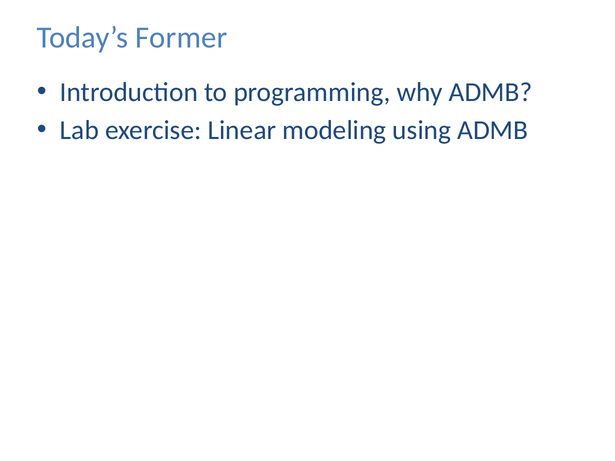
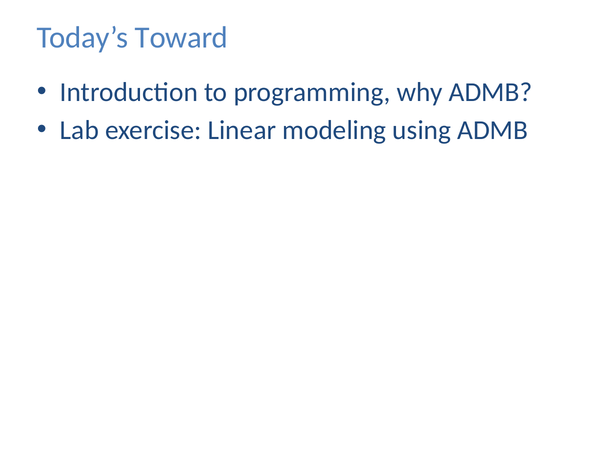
Former: Former -> Toward (181, 38)
